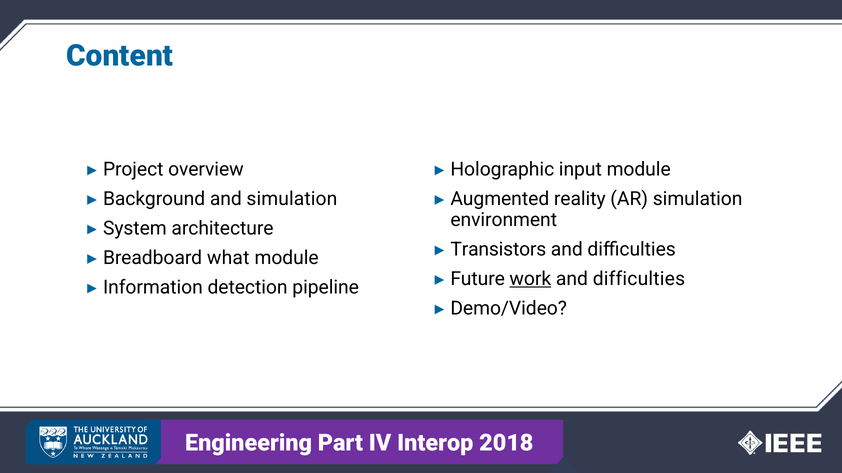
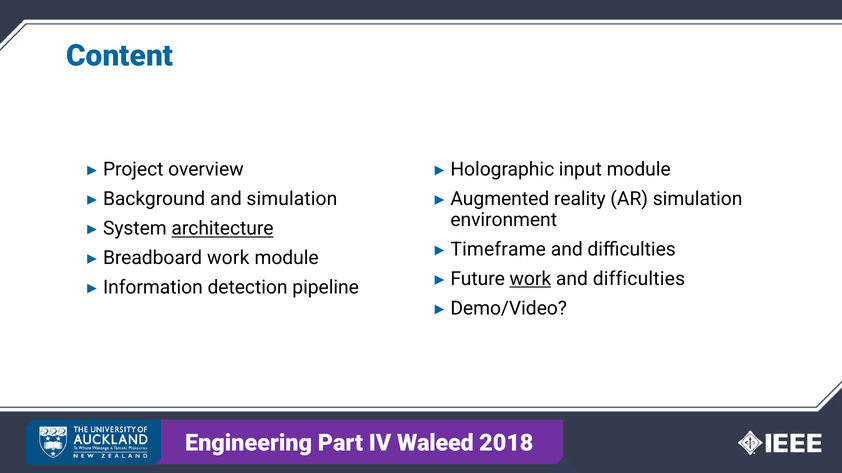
architecture underline: none -> present (223, 229)
Transistors: Transistors -> Timeframe (498, 250)
Breadboard what: what -> work (228, 258)
Interop: Interop -> Waleed (435, 444)
